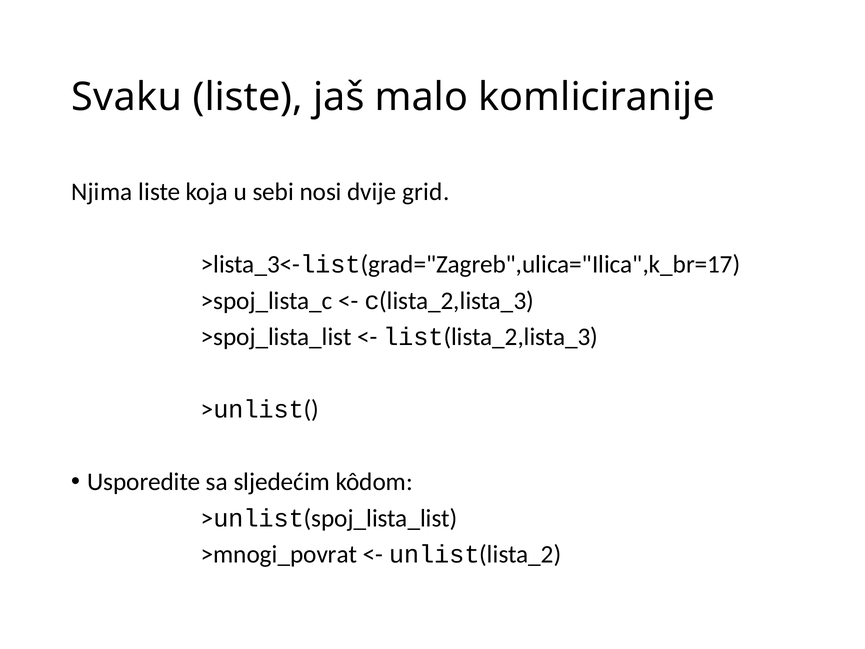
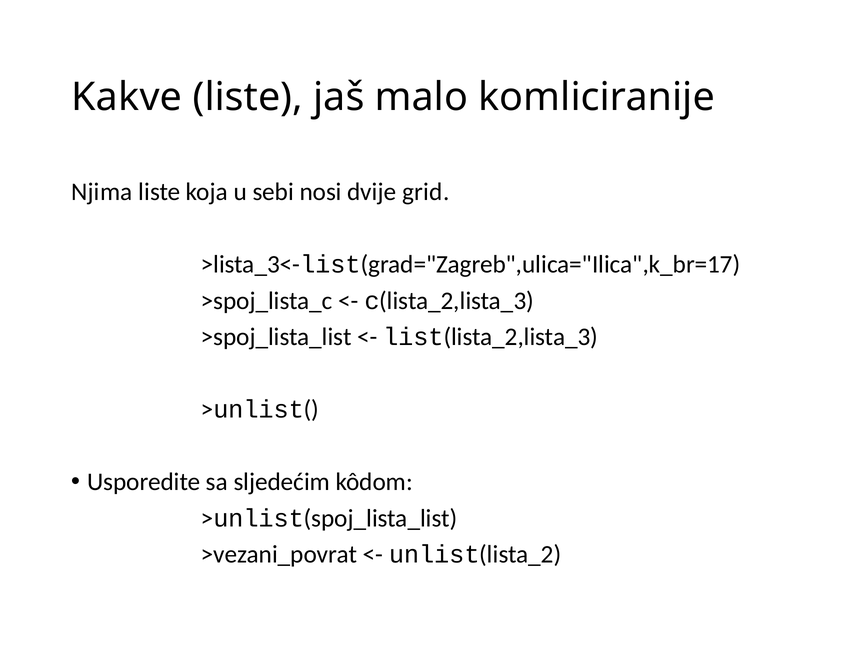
Svaku: Svaku -> Kakve (127, 97)
>mnogi_povrat: >mnogi_povrat -> >vezani_povrat (279, 554)
